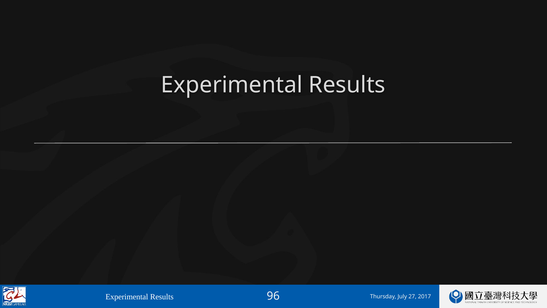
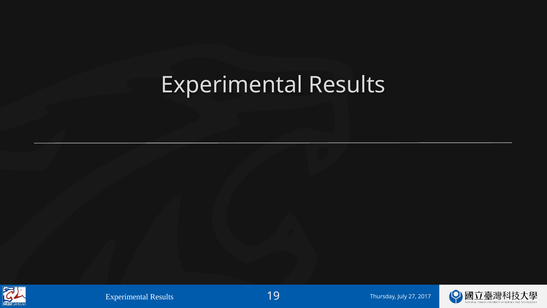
96: 96 -> 19 (273, 296)
